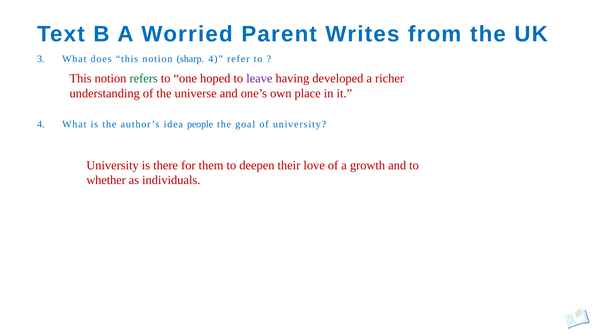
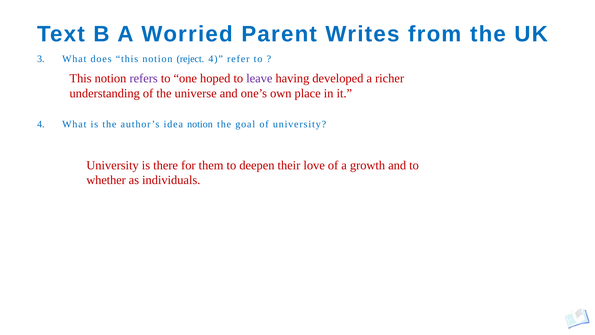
sharp: sharp -> reject (190, 59)
refers colour: green -> purple (144, 78)
idea people: people -> notion (200, 124)
